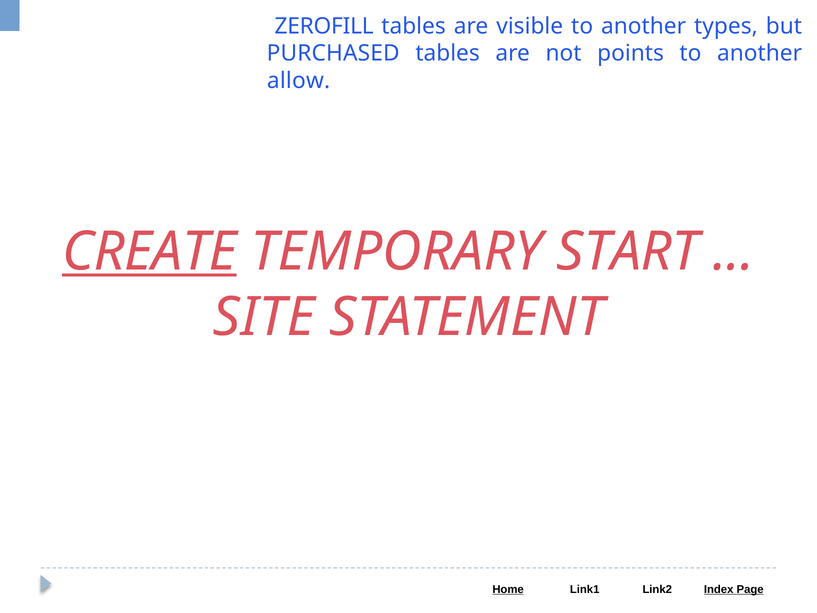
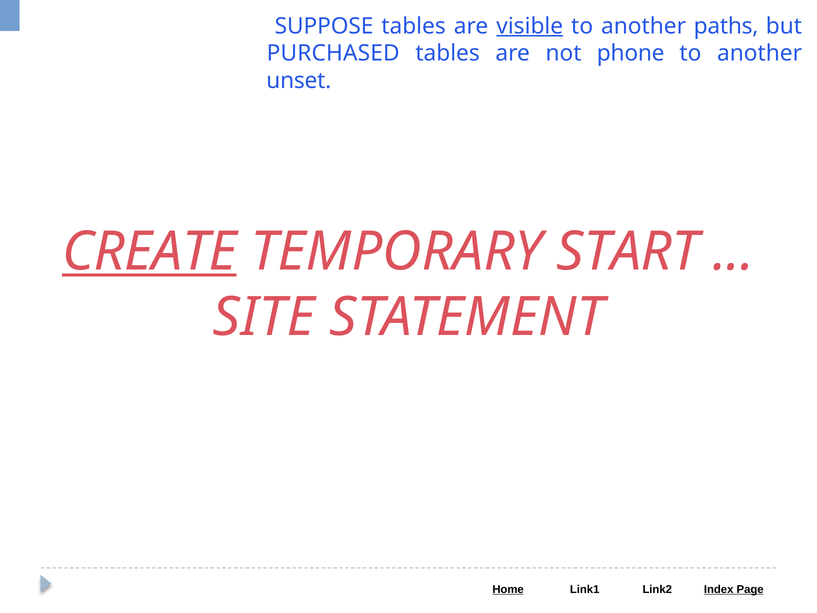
ZEROFILL: ZEROFILL -> SUPPOSE (324, 26)
visible underline: none -> present (530, 26)
types: types -> paths (726, 26)
points: points -> phone (631, 53)
allow: allow -> unset (299, 81)
